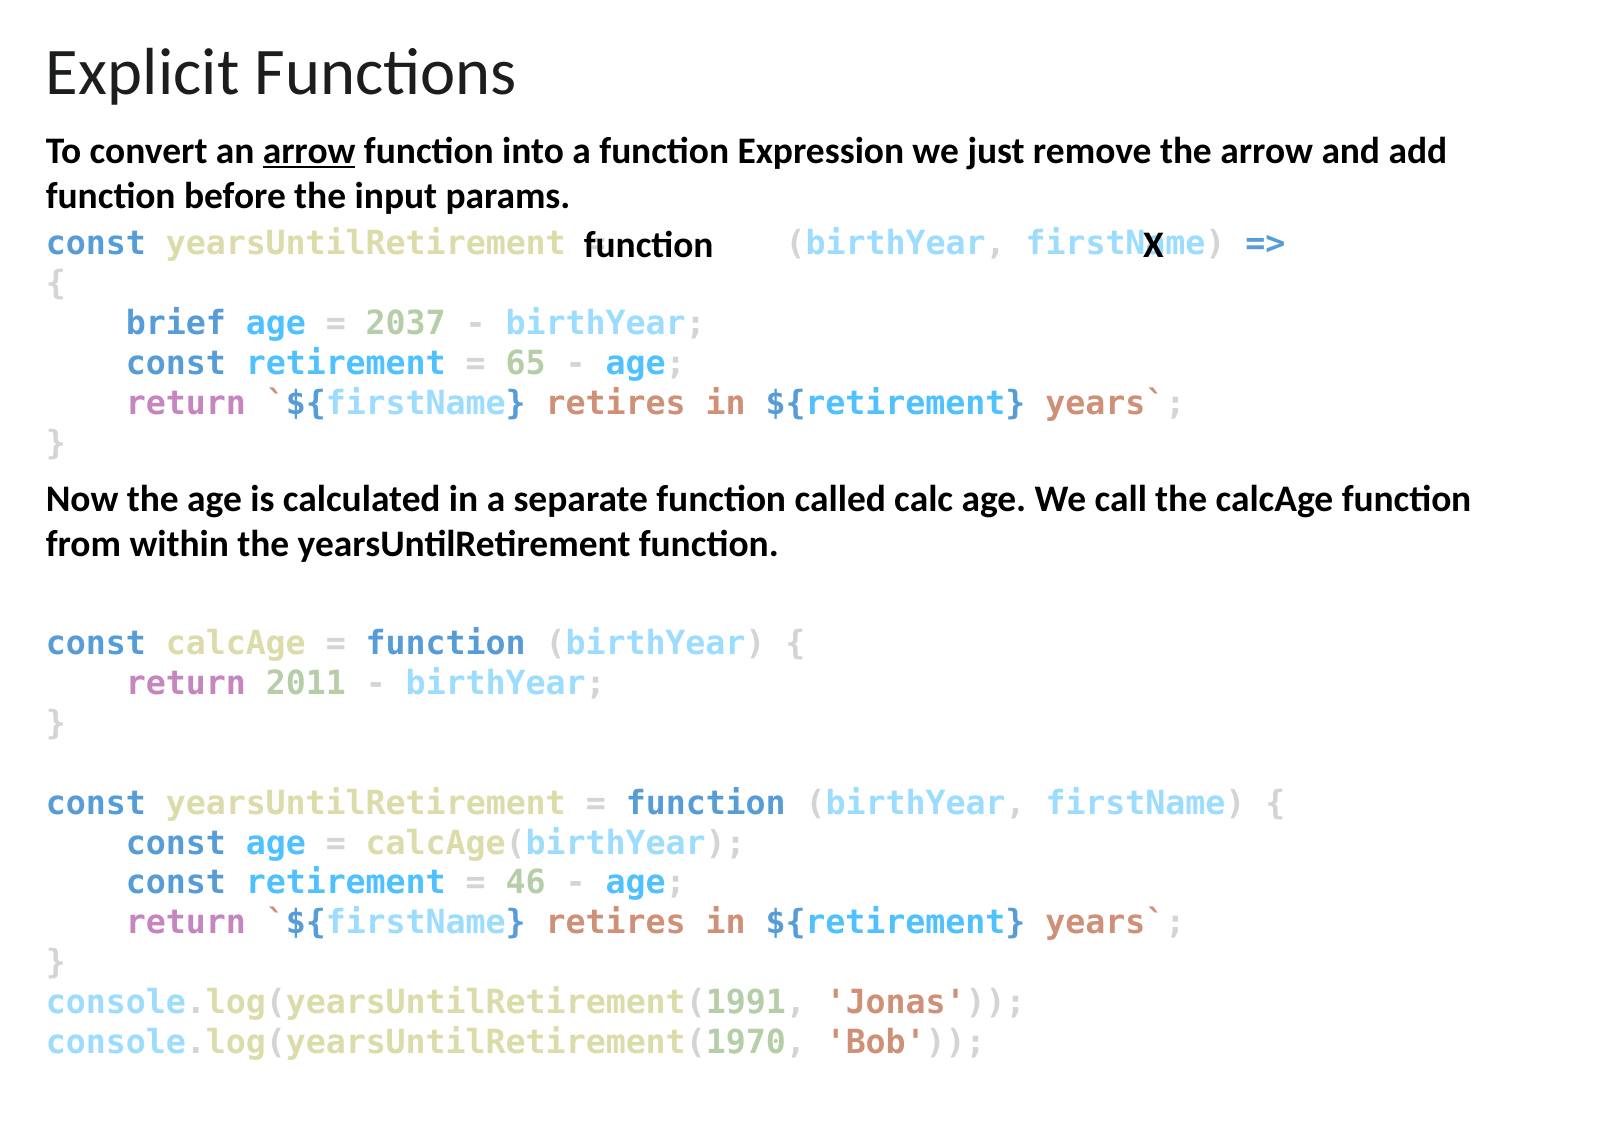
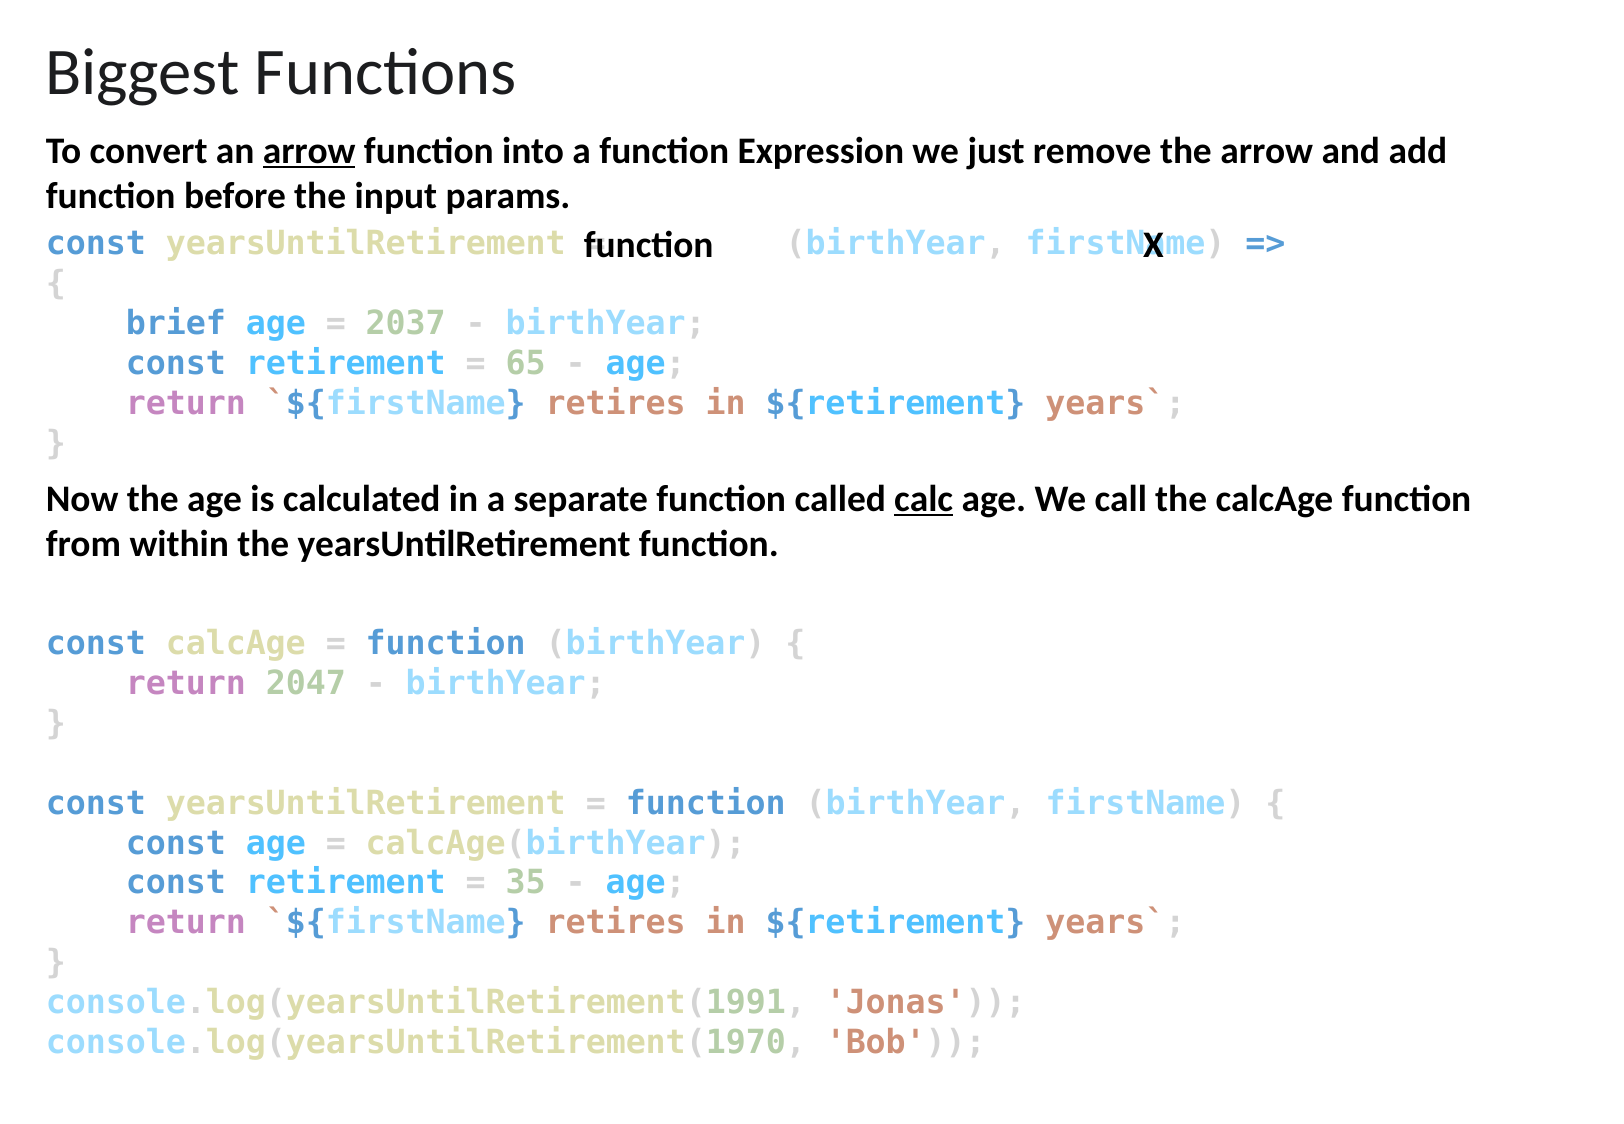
Explicit: Explicit -> Biggest (143, 73)
calc underline: none -> present (924, 499)
2011: 2011 -> 2047 (306, 683)
46: 46 -> 35 (526, 883)
